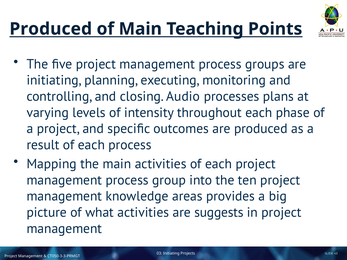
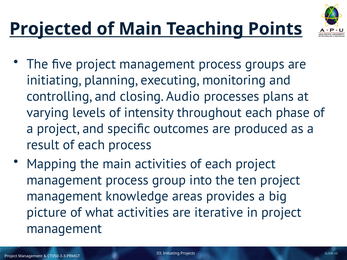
Produced: Produced -> Projected (51, 29)
suggests: suggests -> iterative (219, 213)
